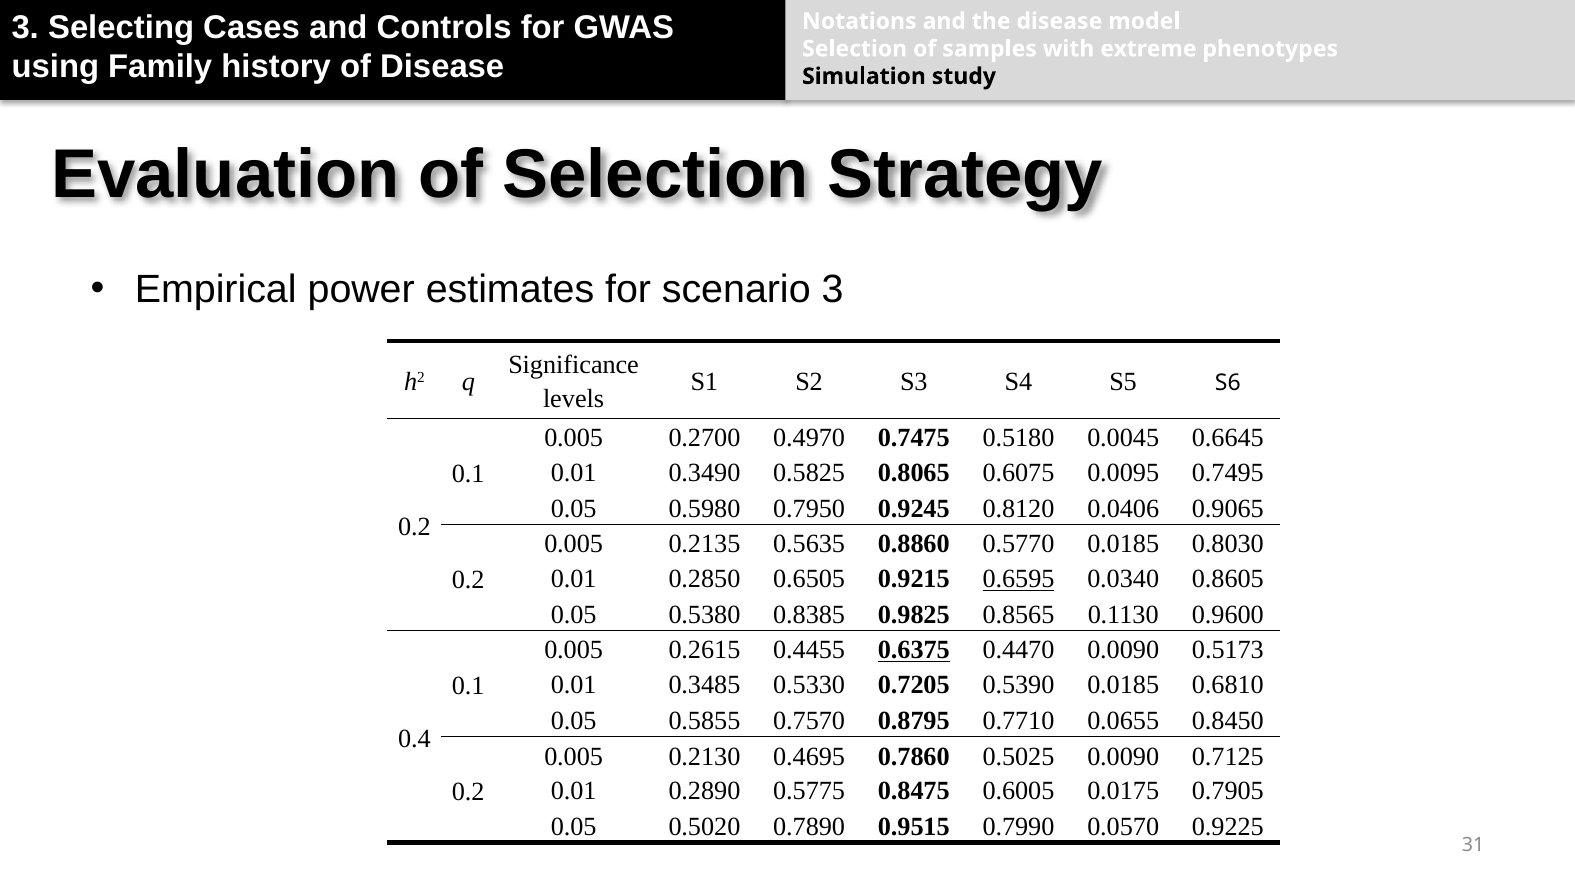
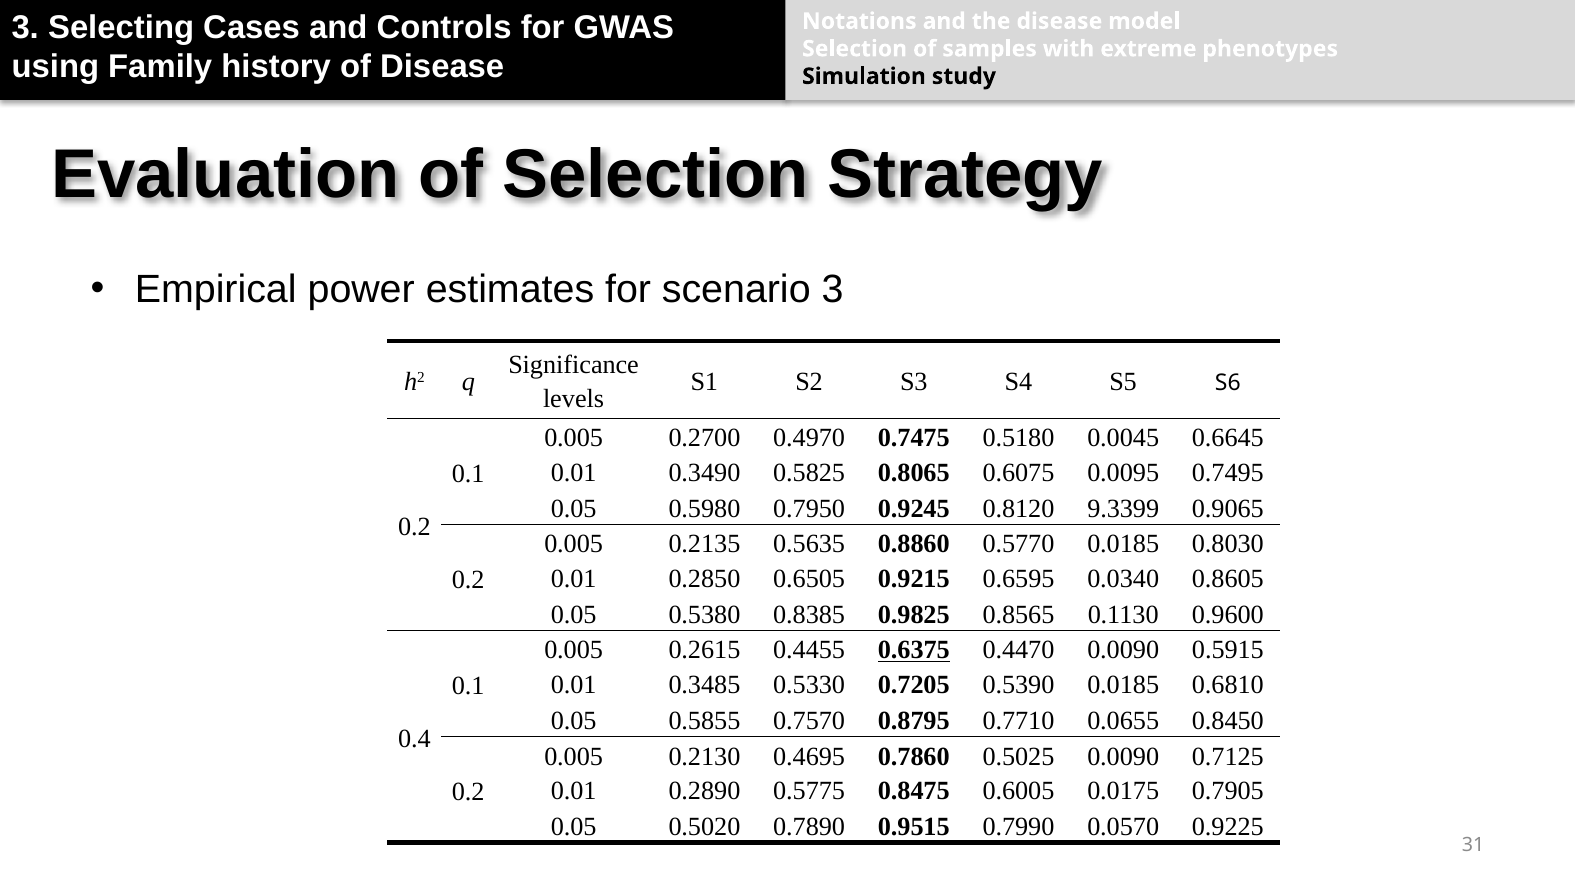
0.0406: 0.0406 -> 9.3399 (1123, 509)
0.6595 underline: present -> none (1019, 579)
0.5173: 0.5173 -> 0.5915 (1228, 650)
